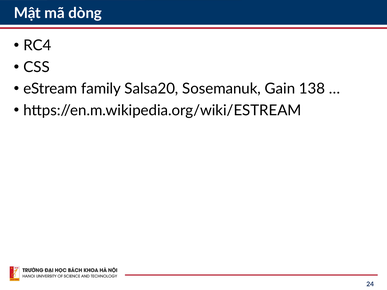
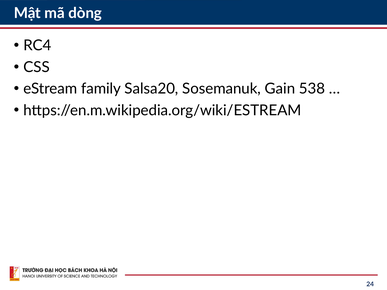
138: 138 -> 538 (312, 89)
